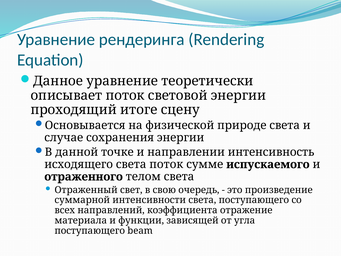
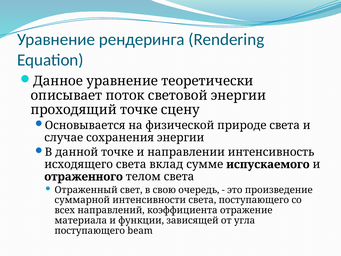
проходящий итоге: итоге -> точке (139, 110)
света поток: поток -> вклад (166, 164)
